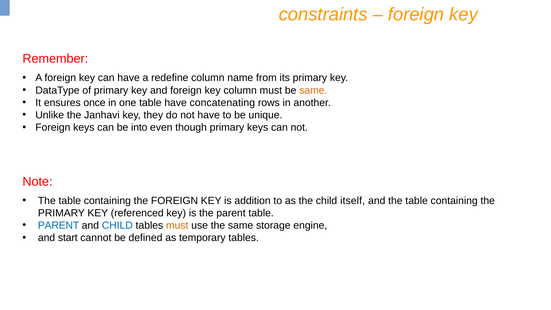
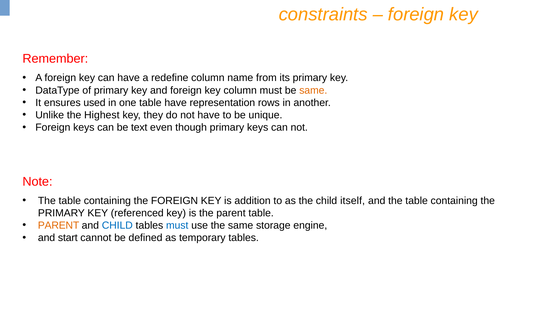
once: once -> used (95, 103)
concatenating: concatenating -> representation (222, 103)
Janhavi: Janhavi -> Highest (102, 115)
into: into -> text (139, 127)
PARENT colour: blue -> orange (59, 225)
must colour: orange -> blue (177, 225)
